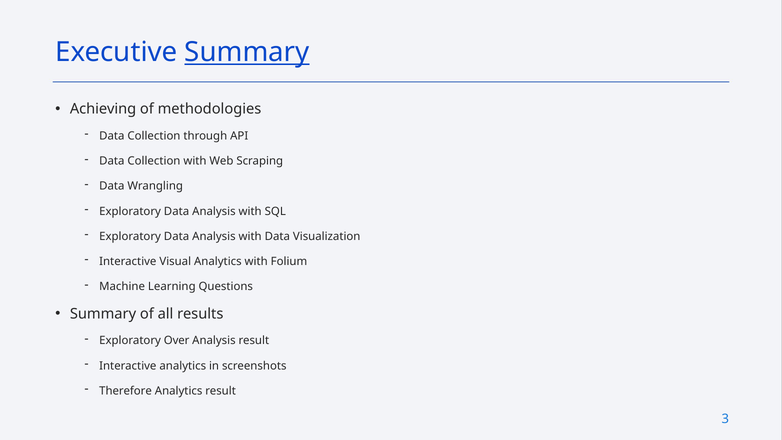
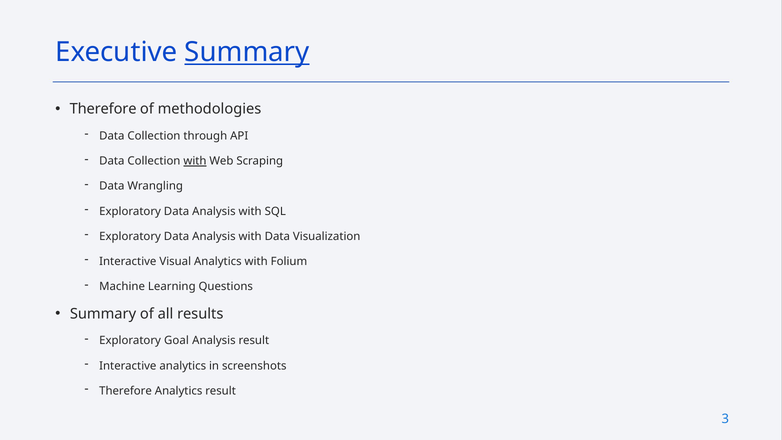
Achieving: Achieving -> Therefore (103, 109)
with underline: none -> present (195, 161)
Over: Over -> Goal (176, 341)
